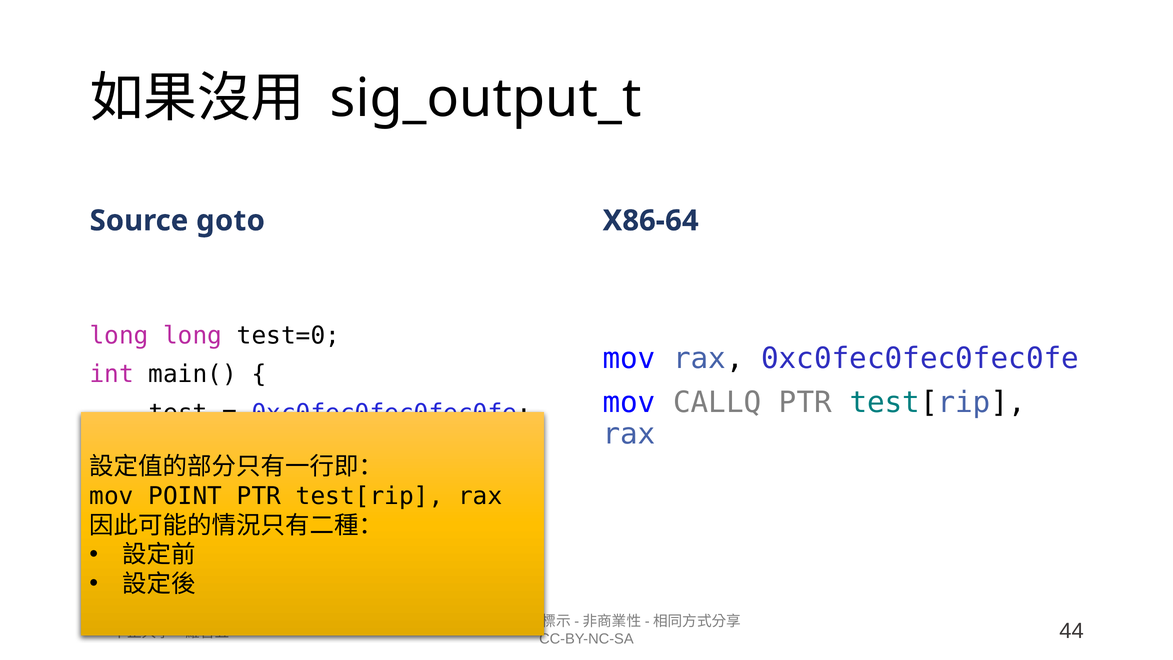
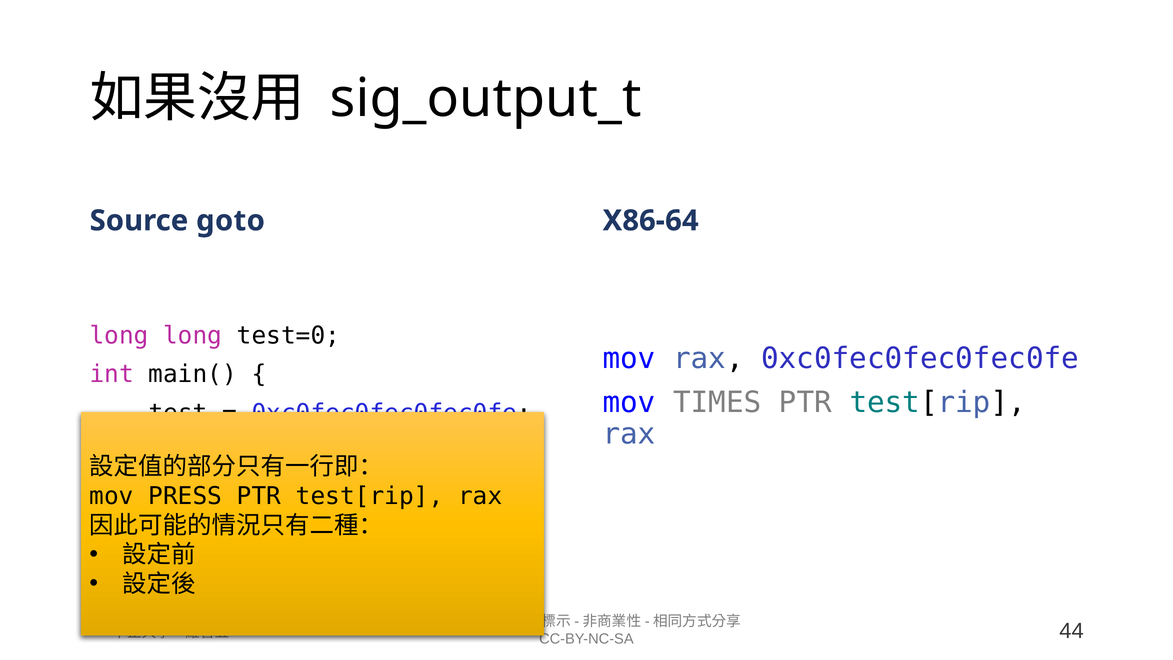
CALLQ: CALLQ -> TIMES (717, 402)
POINT: POINT -> PRESS (185, 496)
